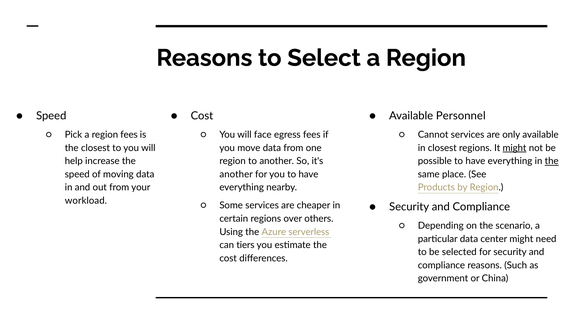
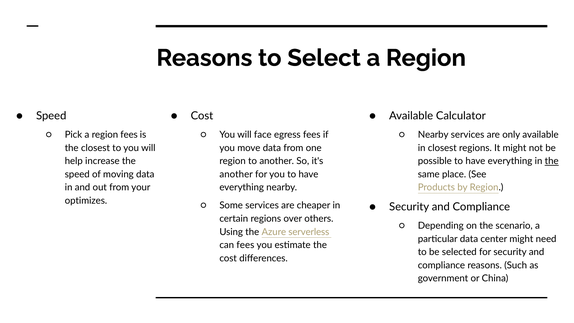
Personnel: Personnel -> Calculator (461, 116)
Cannot: Cannot -> Nearby (433, 135)
might underline: present -> none (514, 148)
workload: workload -> optimizes (86, 201)
can tiers: tiers -> fees (245, 245)
